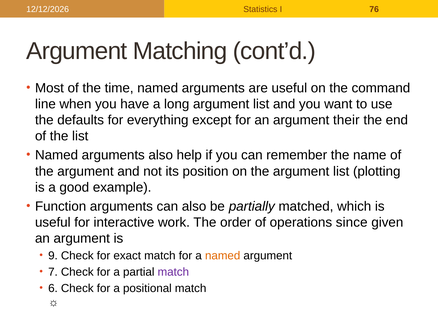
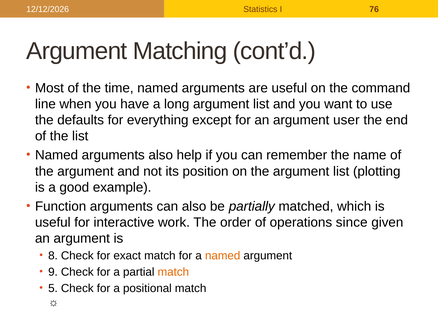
their: their -> user (346, 120)
9: 9 -> 8 (53, 255)
7: 7 -> 9 (53, 272)
match colour: purple -> orange (173, 272)
6: 6 -> 5 (53, 288)
